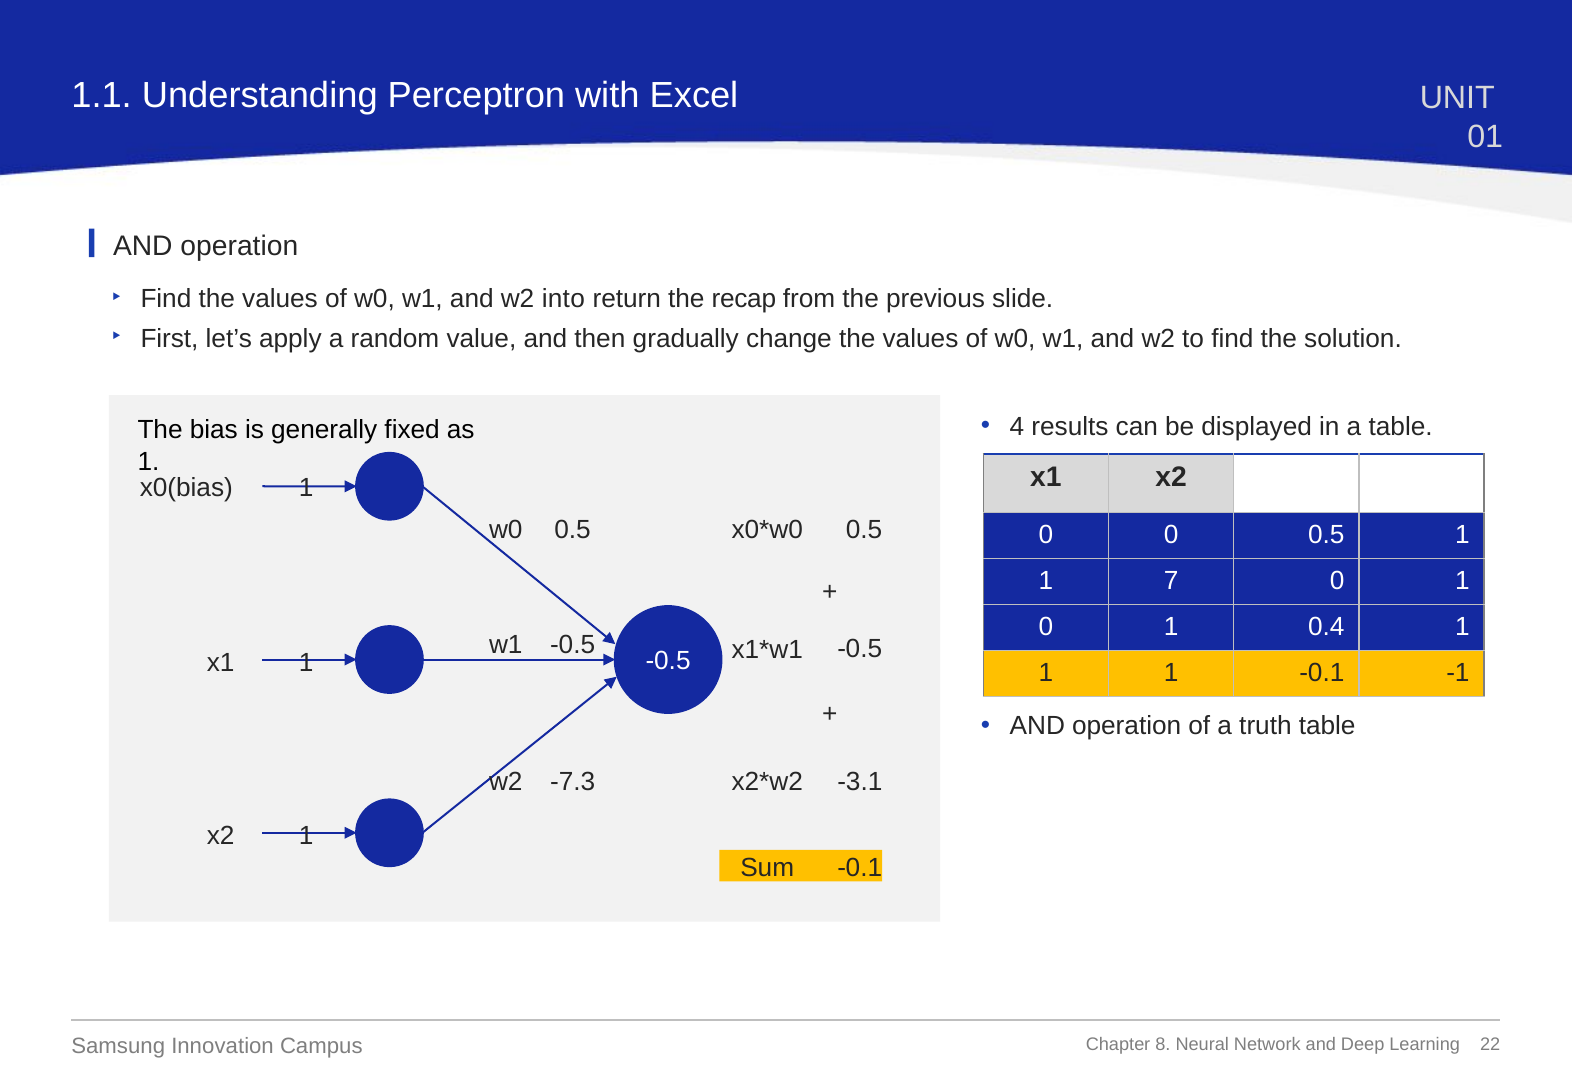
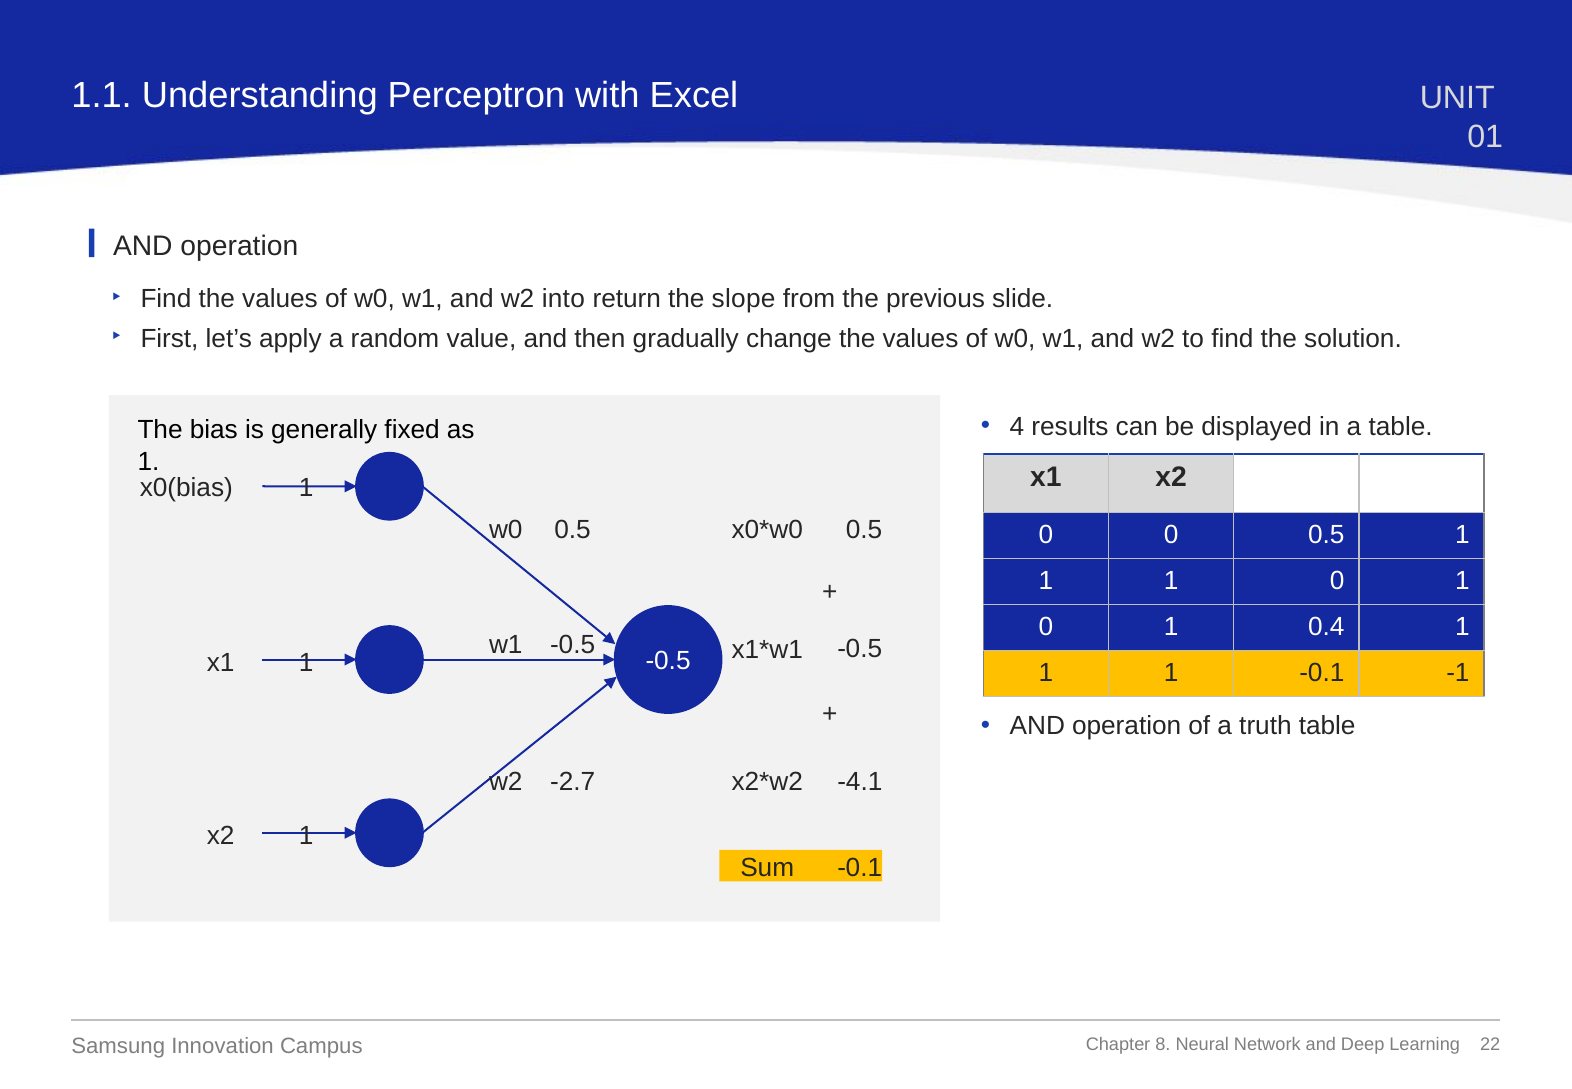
recap: recap -> slope (744, 299)
7: 7 -> 1 (1171, 580)
-7.3: -7.3 -> -2.7 (573, 782)
-3.1: -3.1 -> -4.1 (860, 782)
